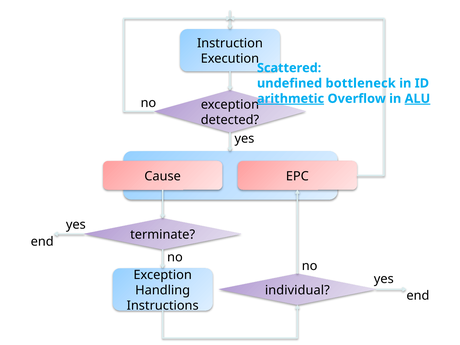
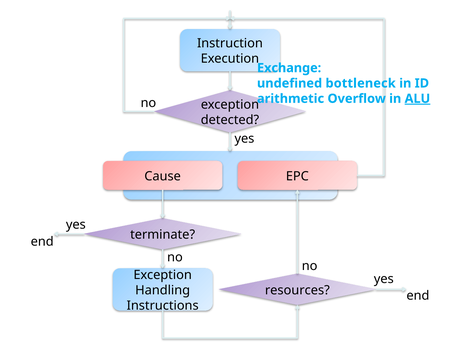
Scattered: Scattered -> Exchange (289, 68)
arithmetic underline: present -> none (291, 99)
individual: individual -> resources (297, 290)
